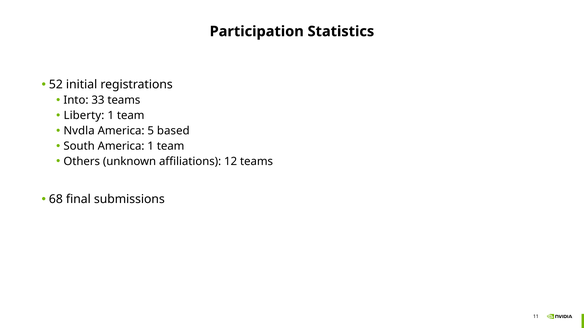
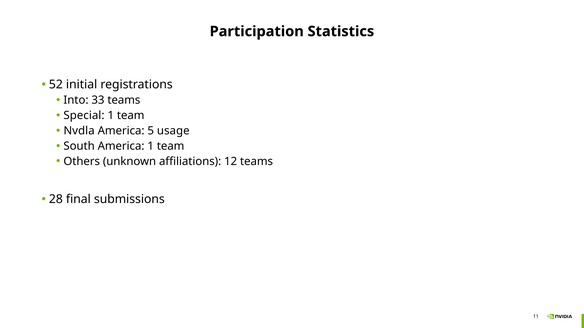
Liberty: Liberty -> Special (84, 116)
based: based -> usage (173, 131)
68: 68 -> 28 (56, 200)
